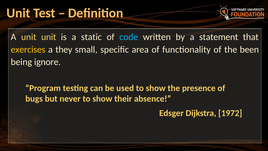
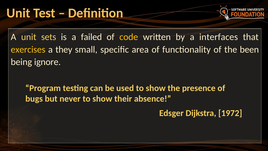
unit unit: unit -> sets (49, 37)
static: static -> failed (91, 37)
code colour: light blue -> yellow (129, 37)
statement: statement -> interfaces (219, 37)
